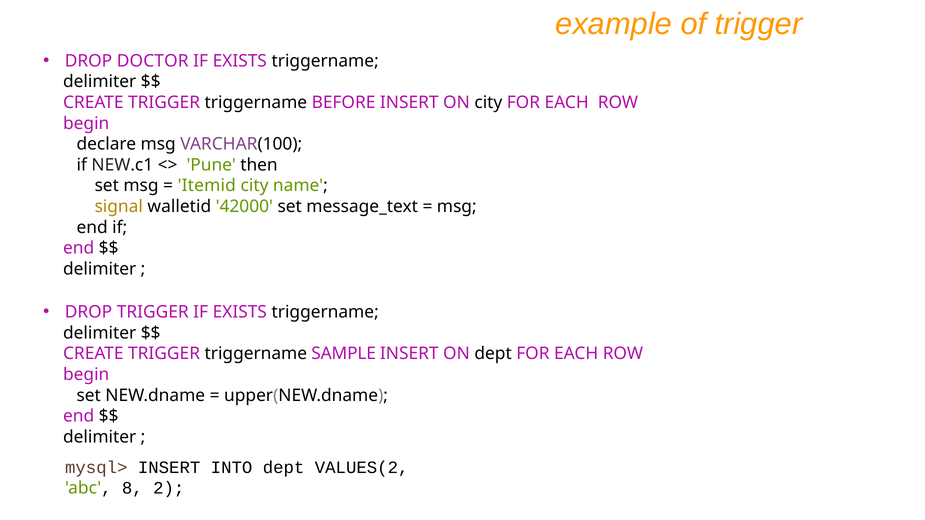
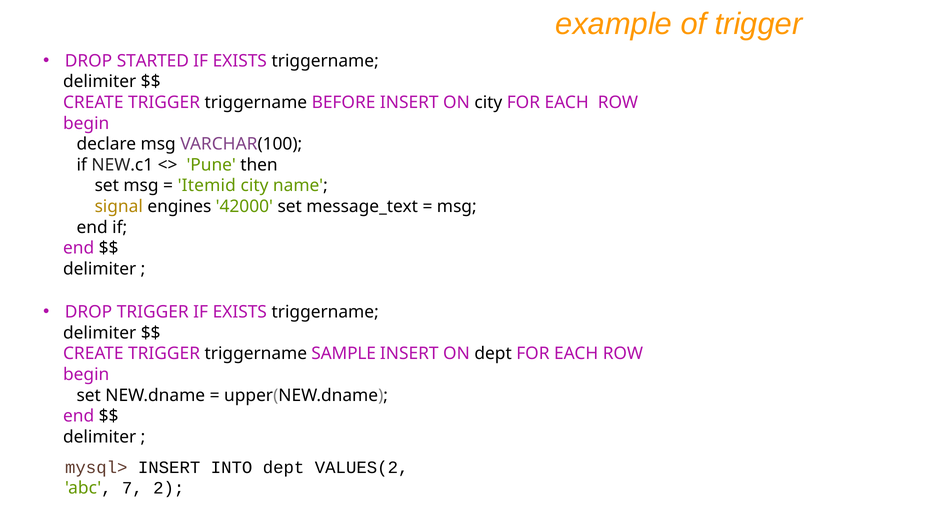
DOCTOR: DOCTOR -> STARTED (153, 61)
walletid: walletid -> engines (179, 207)
8: 8 -> 7 (132, 488)
